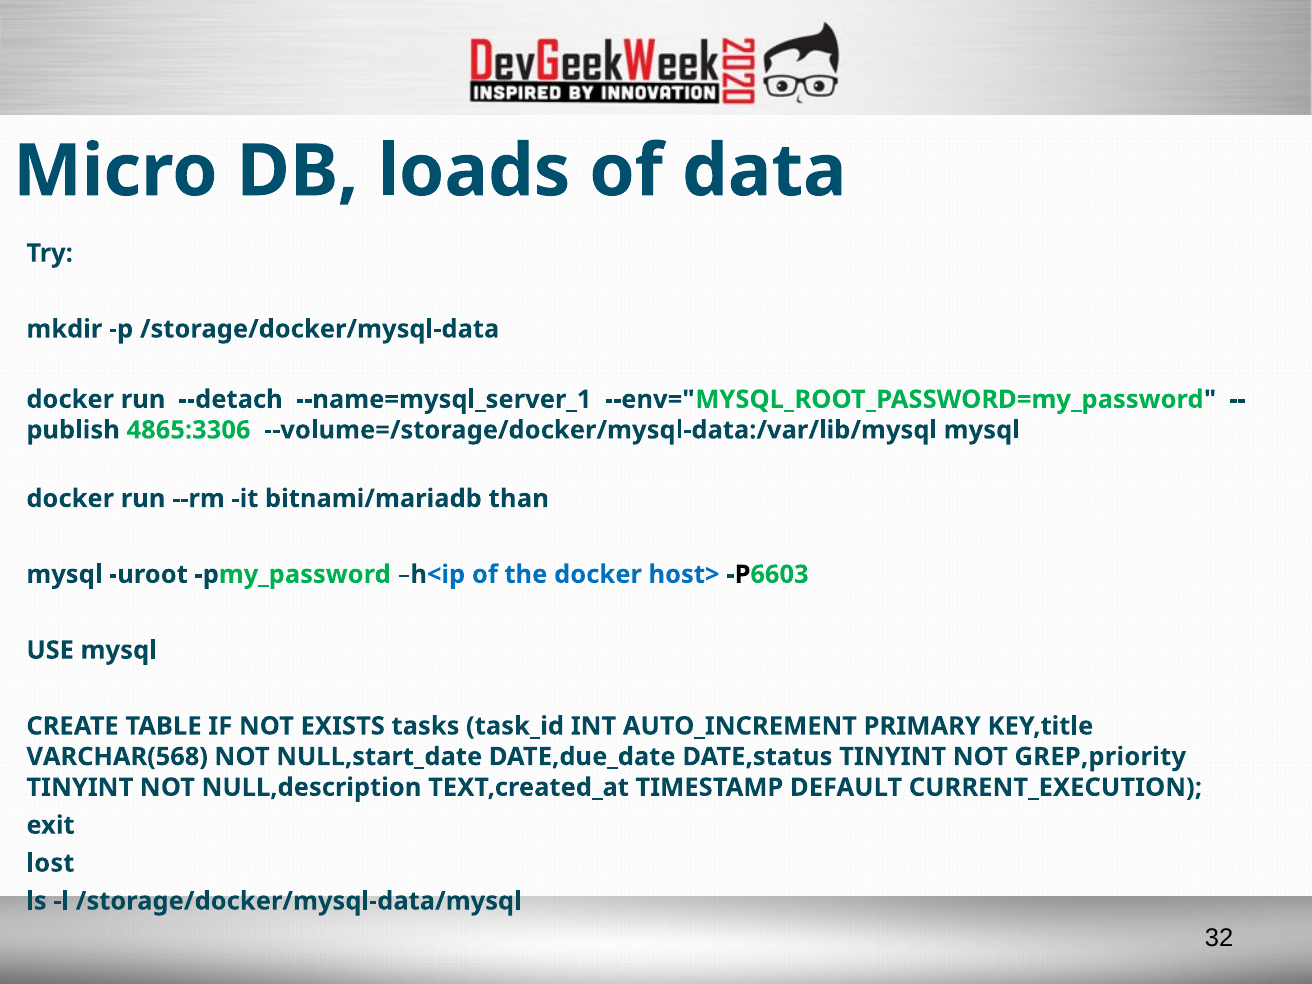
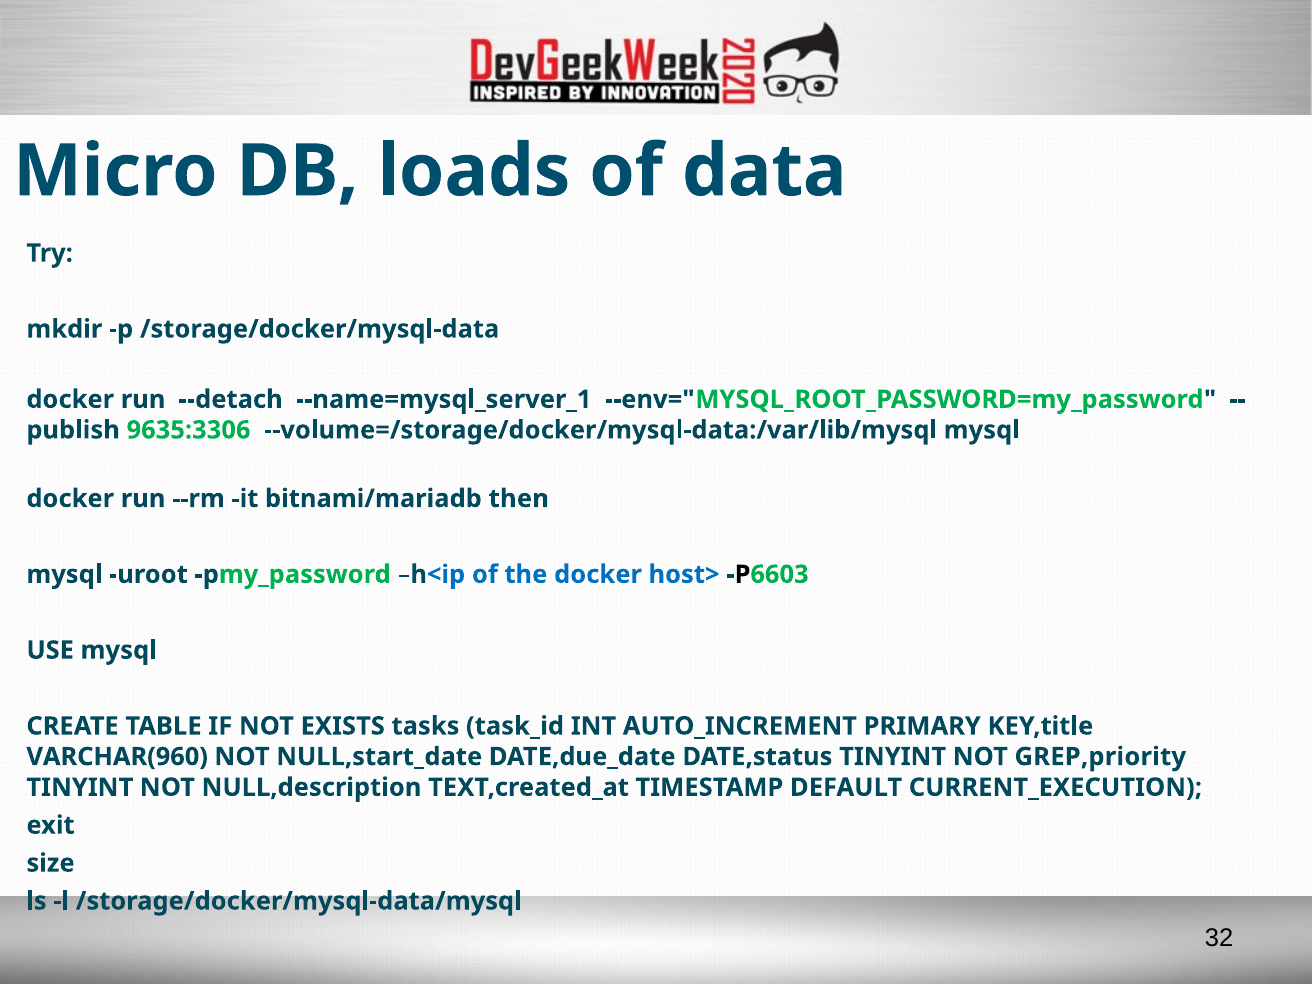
4865:3306: 4865:3306 -> 9635:3306 (189, 430)
than: than -> then (519, 499)
VARCHAR(568: VARCHAR(568 -> VARCHAR(960 (117, 757)
lost: lost -> size (51, 863)
